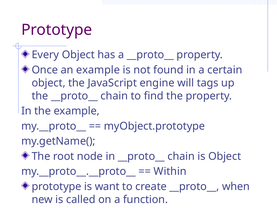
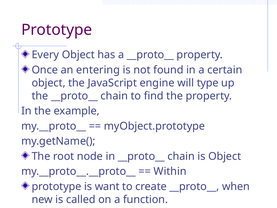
an example: example -> entering (98, 70)
tags: tags -> type (208, 83)
